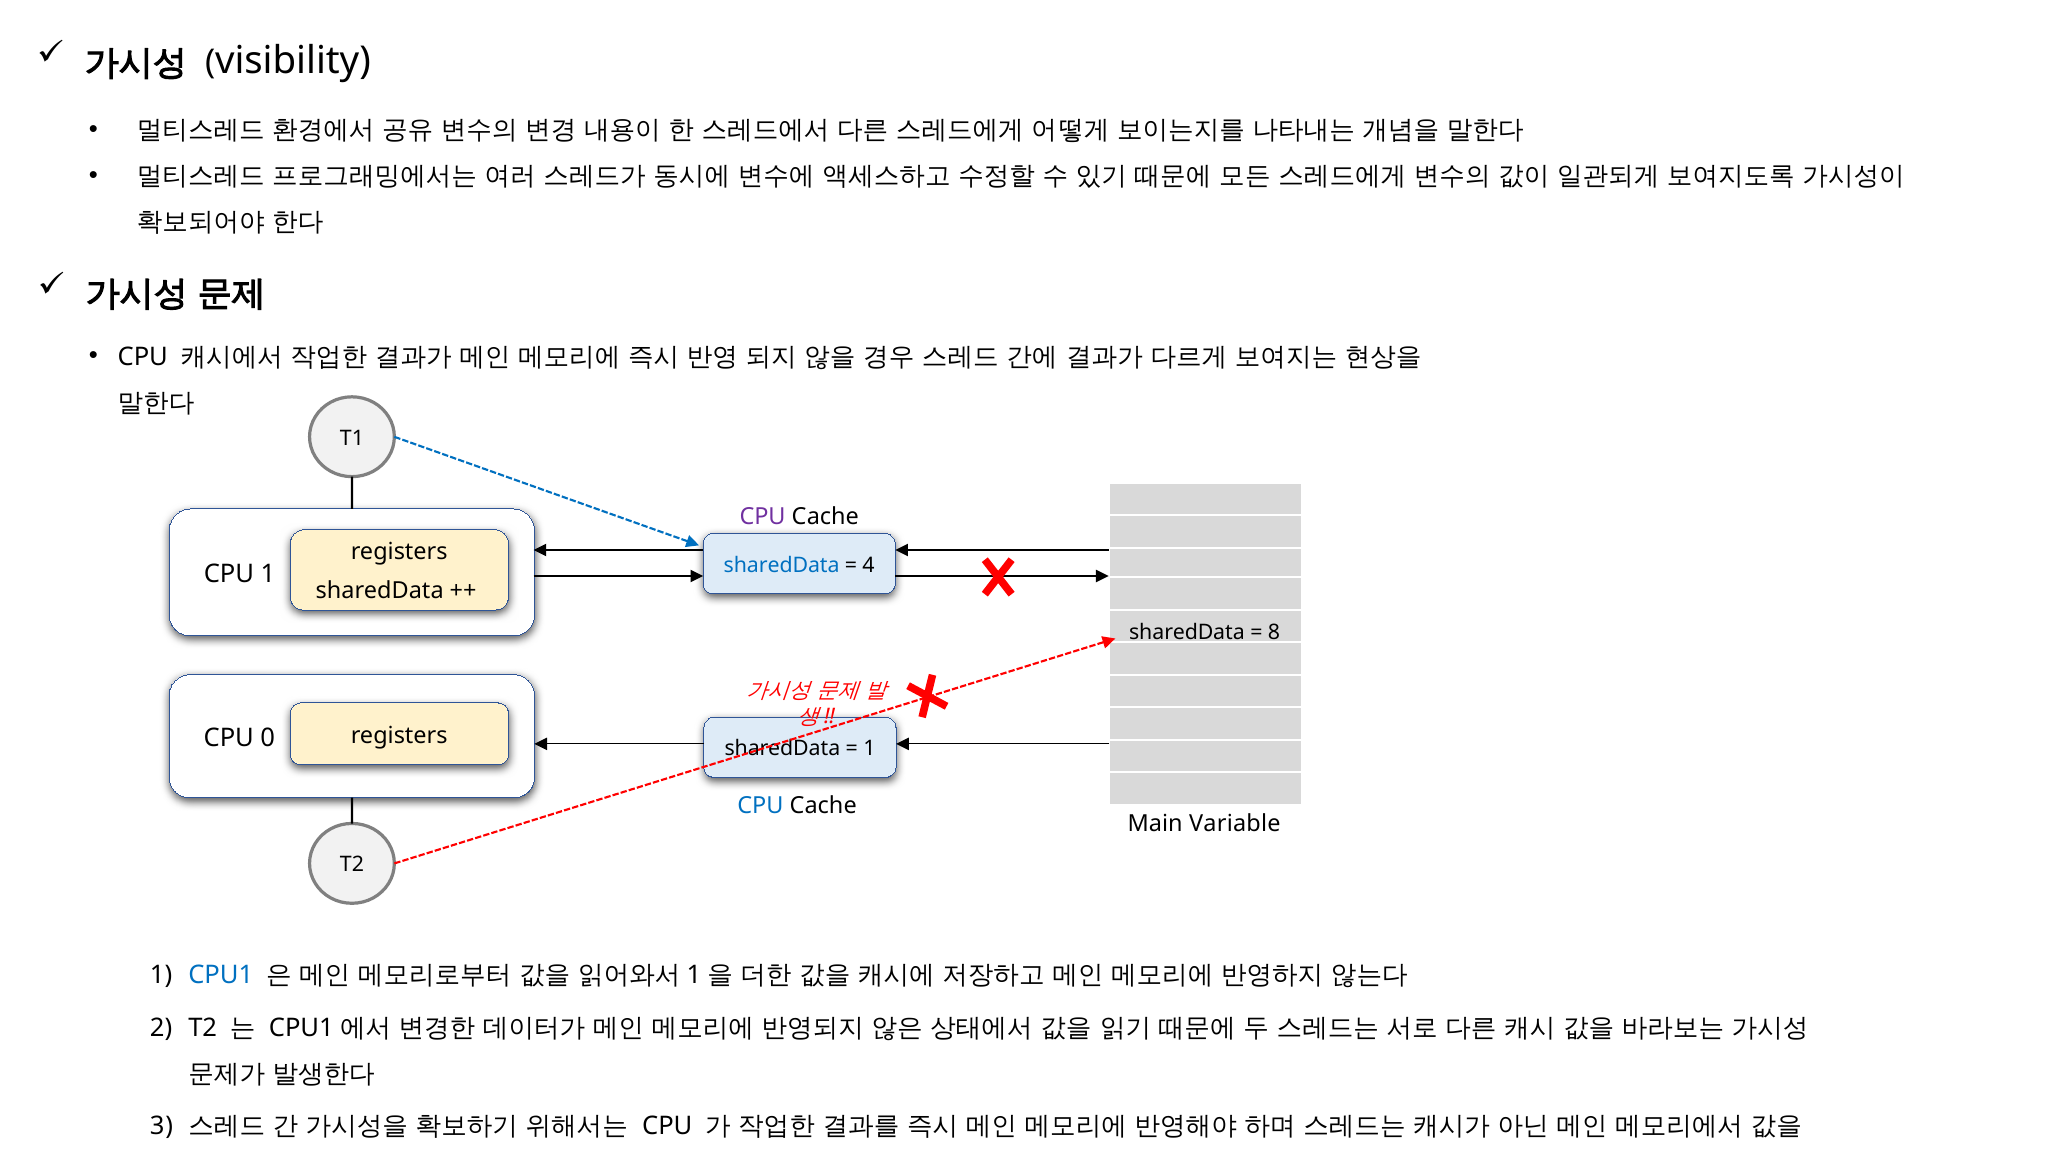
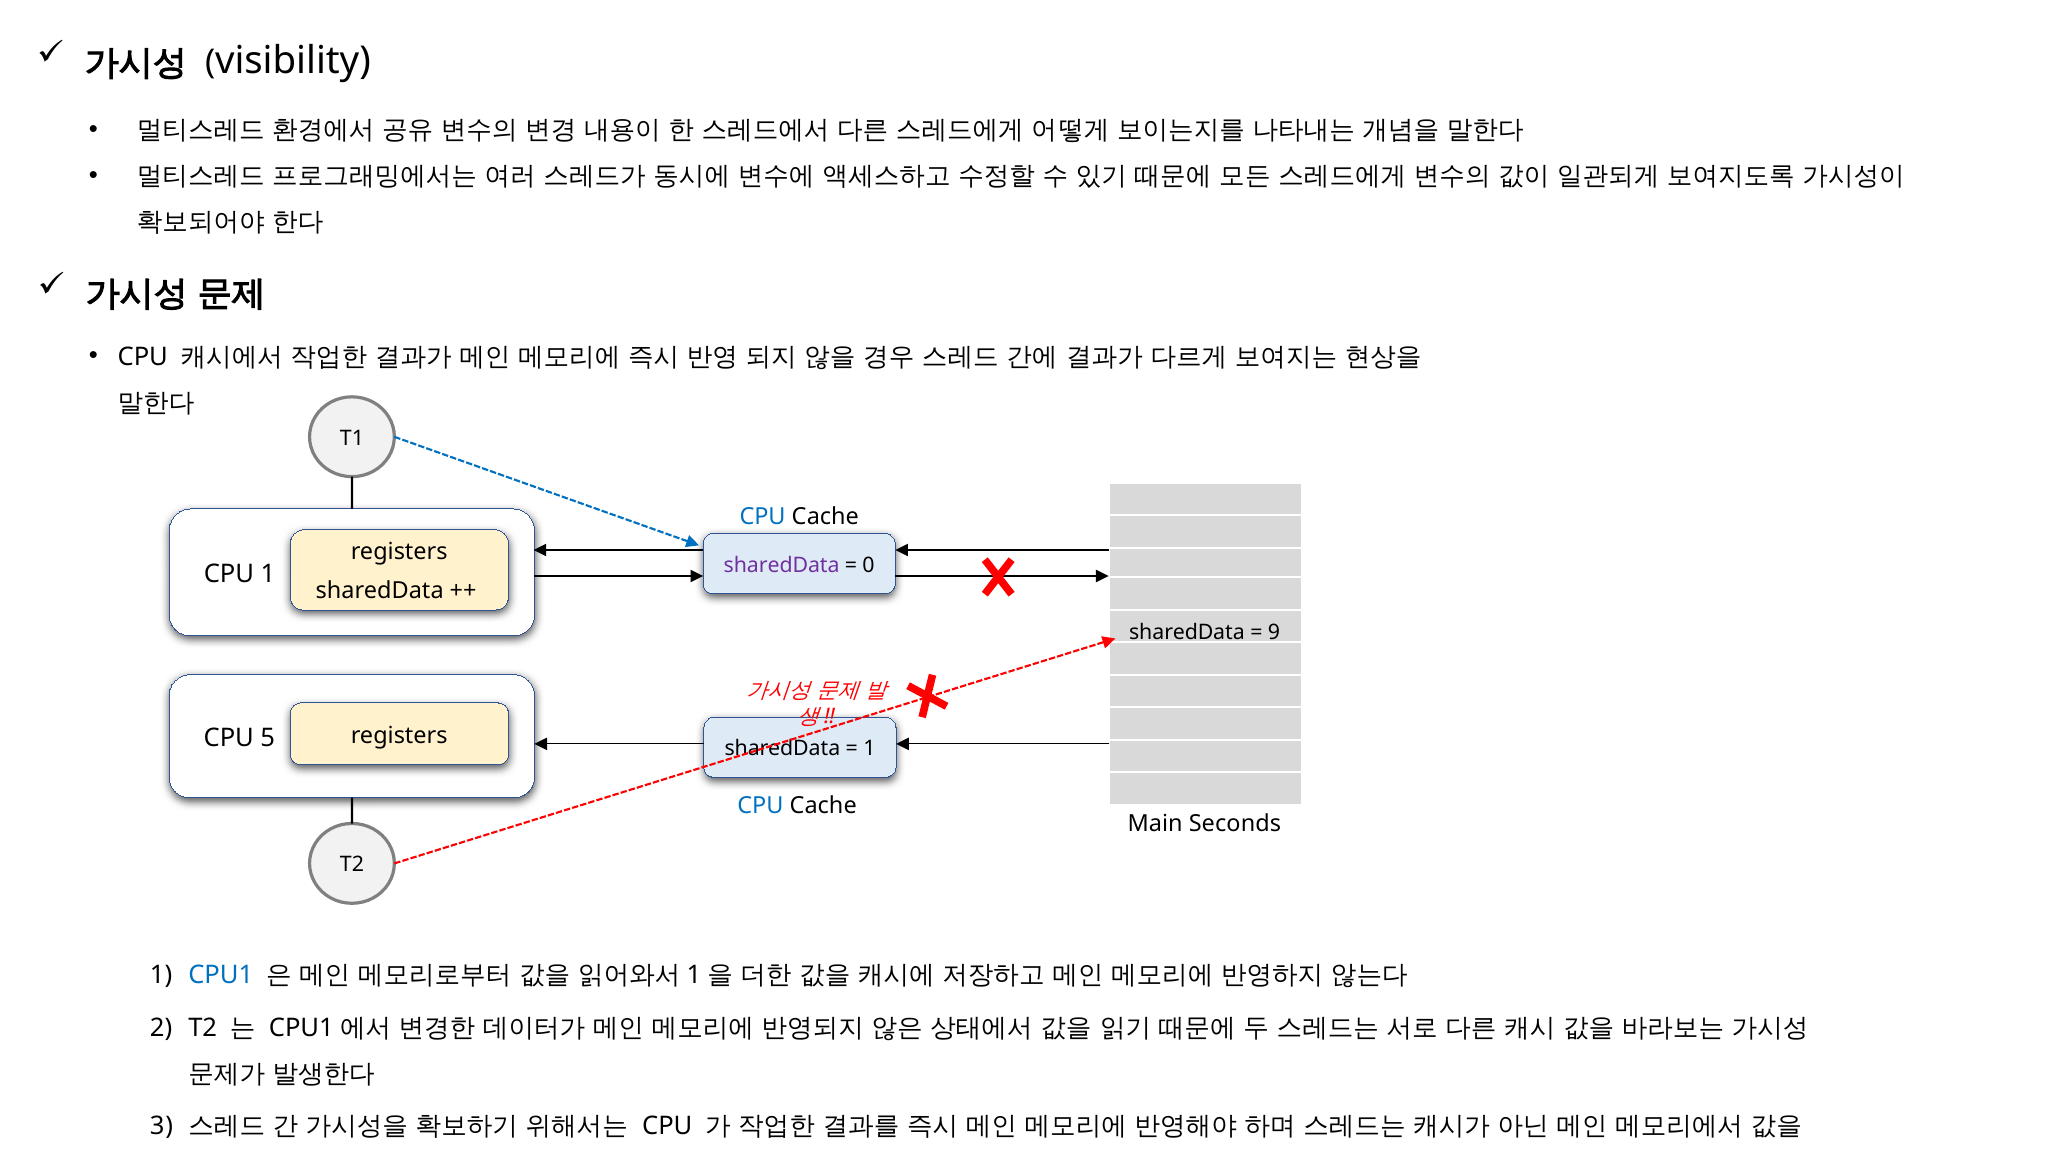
CPU colour: purple -> blue (763, 517)
sharedData colour: blue -> purple (782, 565)
4: 4 -> 0 (869, 565)
8: 8 -> 9 (1274, 632)
0: 0 -> 5 (268, 738)
Variable: Variable -> Seconds (1235, 824)
